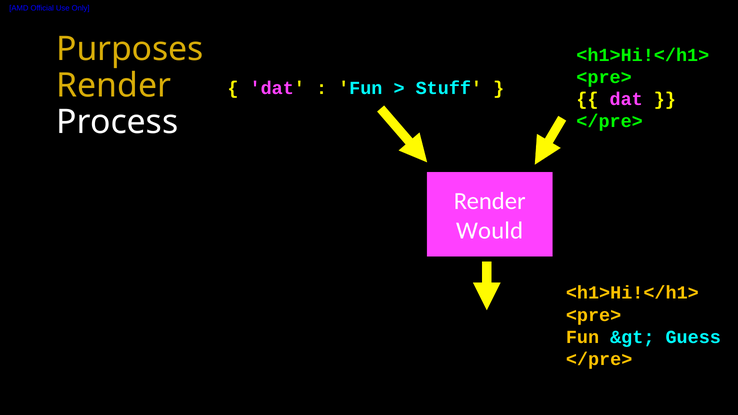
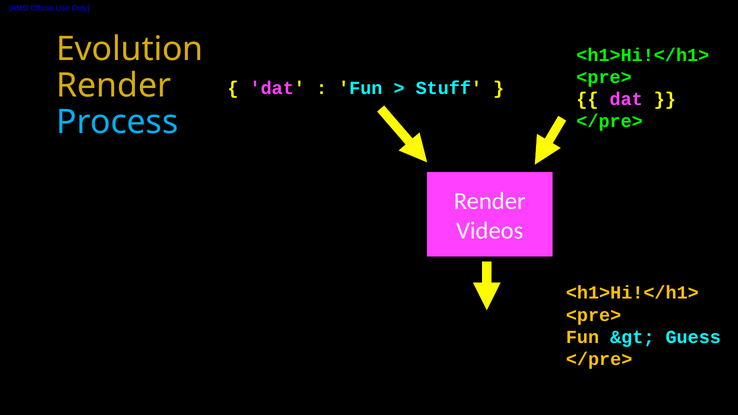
Purposes: Purposes -> Evolution (130, 49)
Process colour: white -> light blue (117, 122)
Would: Would -> Videos (490, 231)
